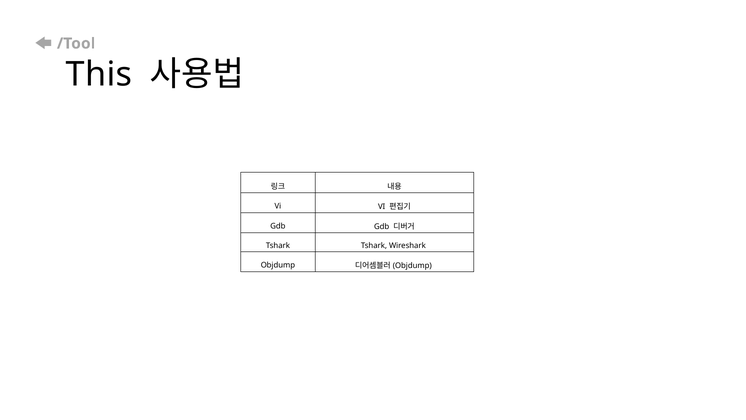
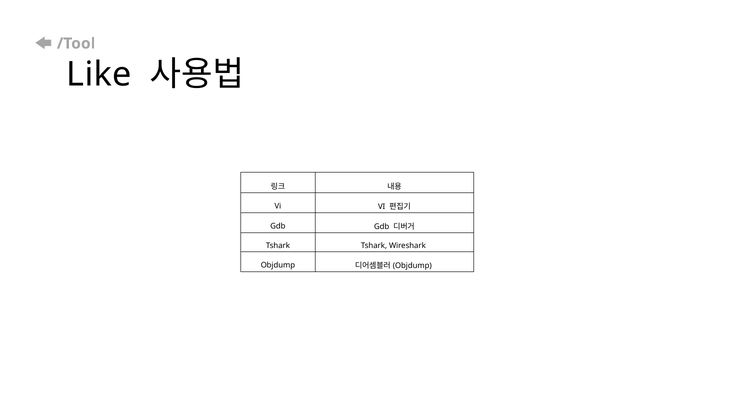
This: This -> Like (99, 75)
